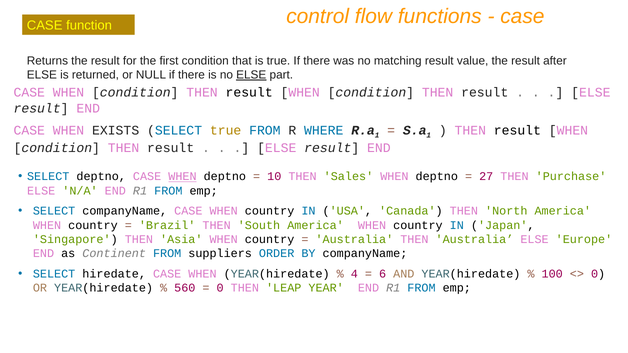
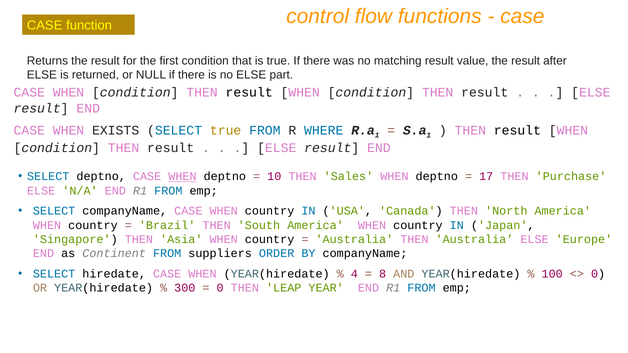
ELSE underline: present -> none (251, 75)
27: 27 -> 17 (486, 177)
6: 6 -> 8 (383, 274)
560: 560 -> 300 (185, 288)
